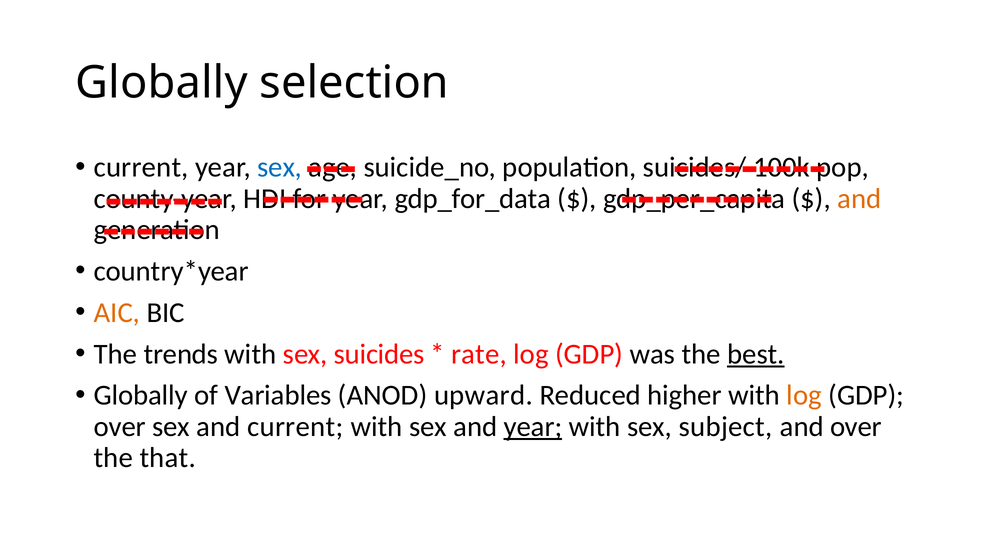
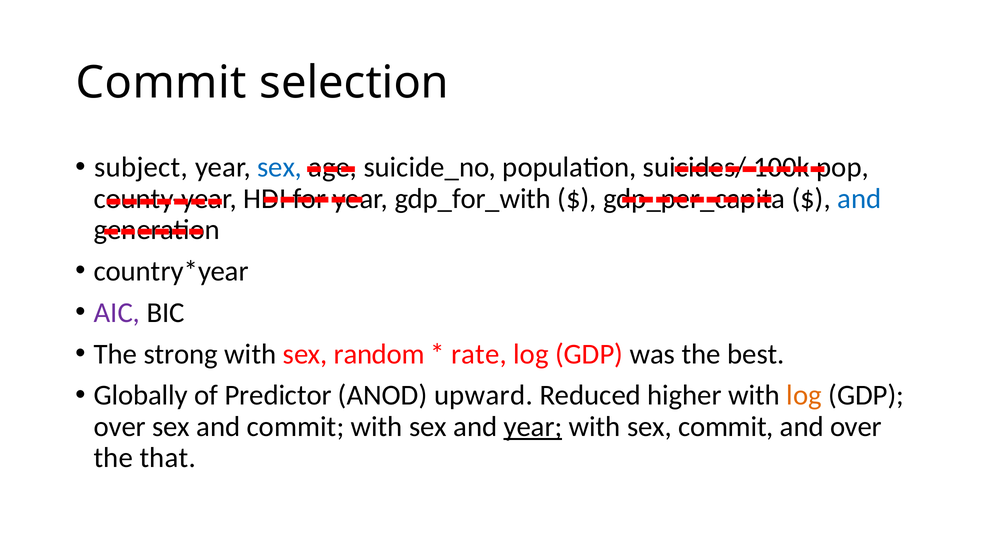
Globally: Globally -> Commit (161, 83)
current: current -> subject (141, 167)
gdp_for_data: gdp_for_data -> gdp_for_with (473, 198)
and colour: orange -> blue (859, 198)
AIC colour: orange -> purple (117, 312)
trends: trends -> strong (181, 354)
suicides: suicides -> random (379, 354)
best underline: present -> none (756, 354)
Variables: Variables -> Predictor (278, 395)
and current: current -> commit (295, 426)
sex subject: subject -> commit (726, 426)
